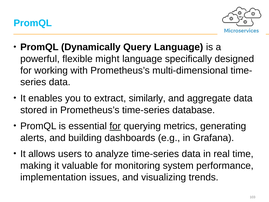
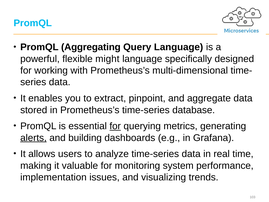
Dynamically: Dynamically -> Aggregating (91, 47)
similarly: similarly -> pinpoint (147, 98)
alerts underline: none -> present (33, 138)
